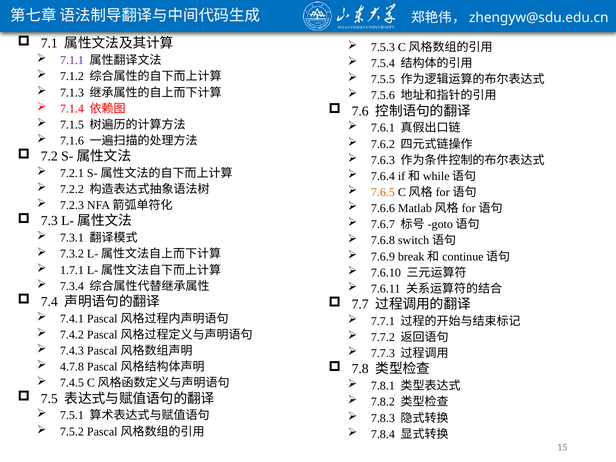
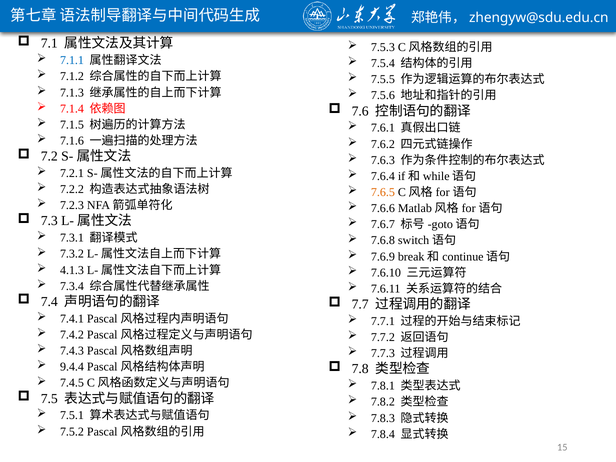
7.1.1 colour: purple -> blue (72, 60)
1.7.1: 1.7.1 -> 4.1.3 (72, 270)
4.7.8: 4.7.8 -> 9.4.4 (72, 367)
